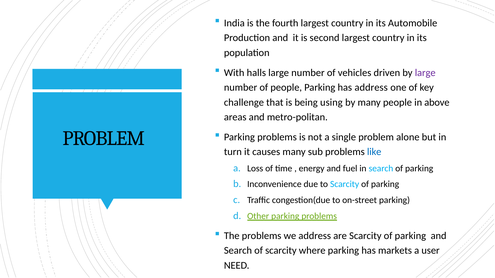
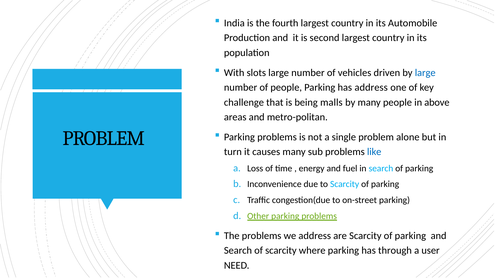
halls: halls -> slots (256, 73)
large colour: purple -> blue (425, 73)
using: using -> malls (331, 102)
markets: markets -> through (395, 251)
